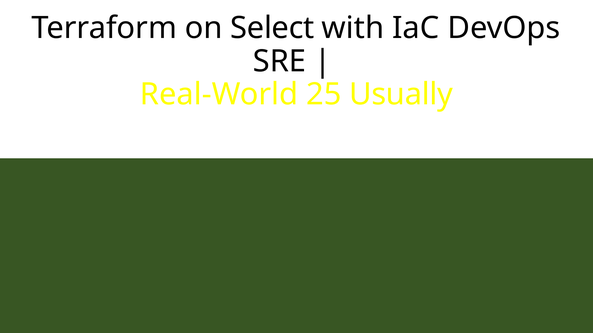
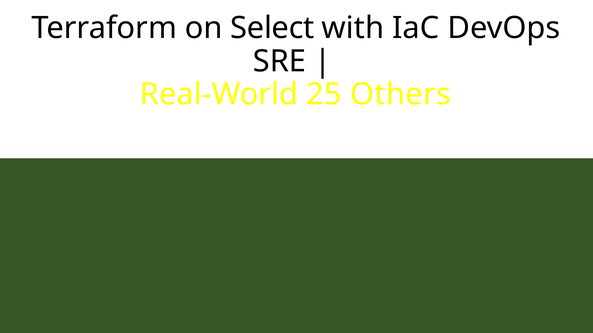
Usually: Usually -> Others (401, 95)
